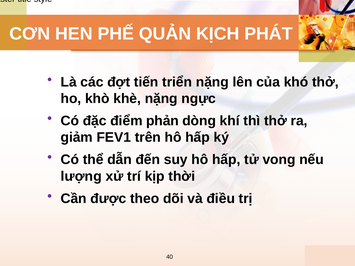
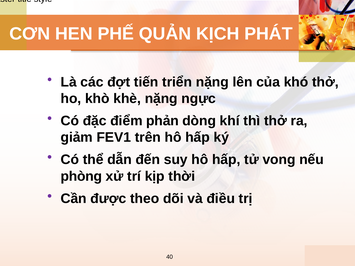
lượng: lượng -> phòng (81, 176)
